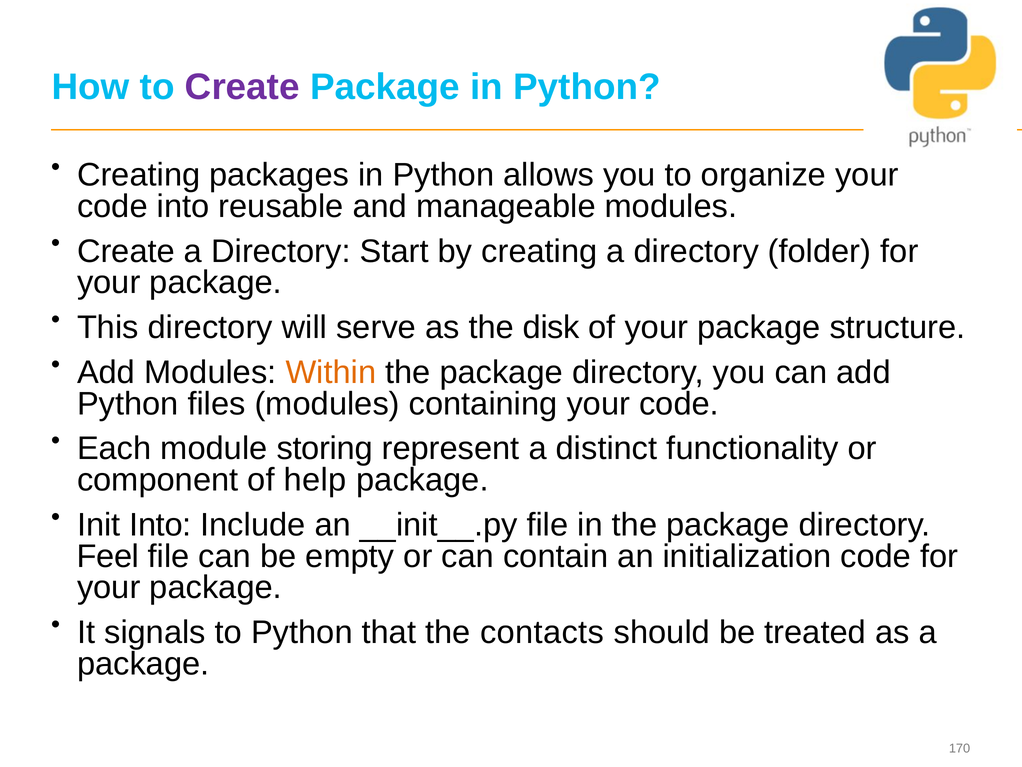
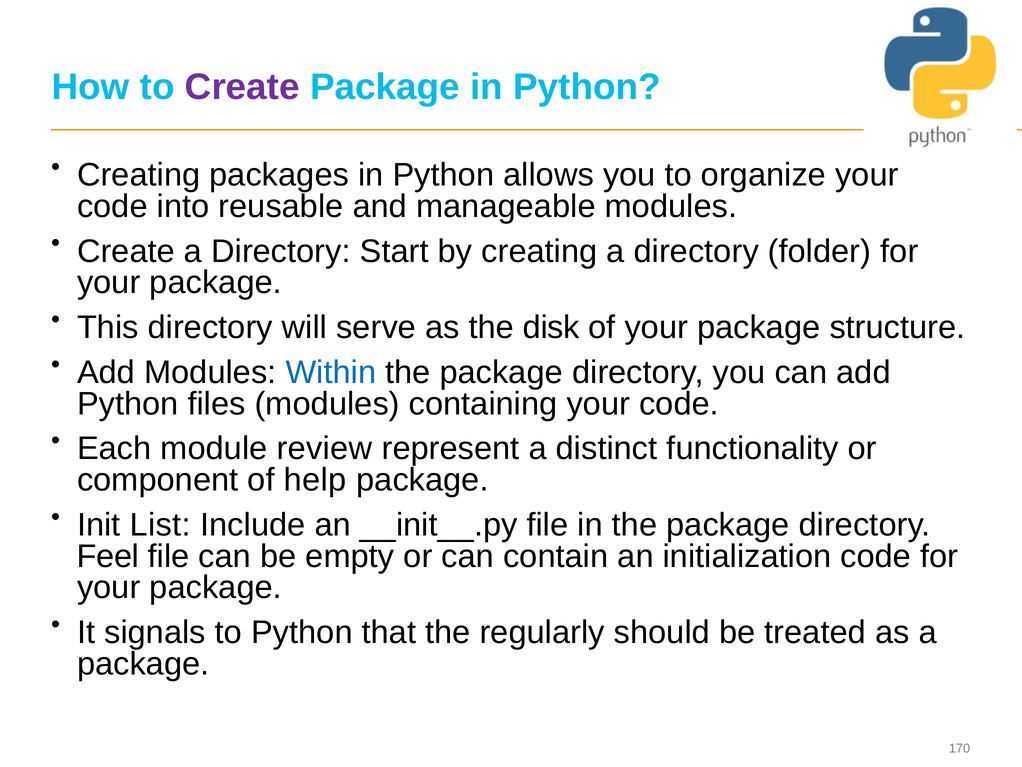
Within colour: orange -> blue (331, 372)
storing: storing -> review (324, 448)
Init Into: Into -> List (160, 525)
contacts: contacts -> regularly (542, 632)
